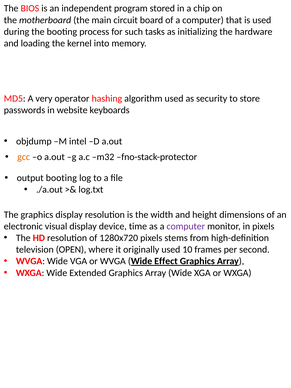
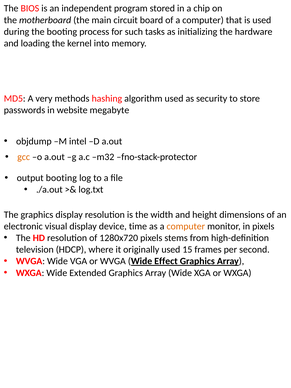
operator: operator -> methods (72, 99)
keyboards: keyboards -> megabyte (109, 110)
computer colour: purple -> orange (186, 226)
OPEN: OPEN -> HDCP (71, 250)
10: 10 -> 15 (187, 250)
